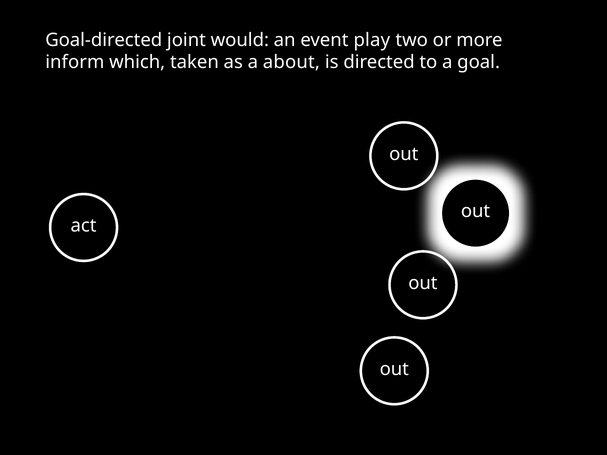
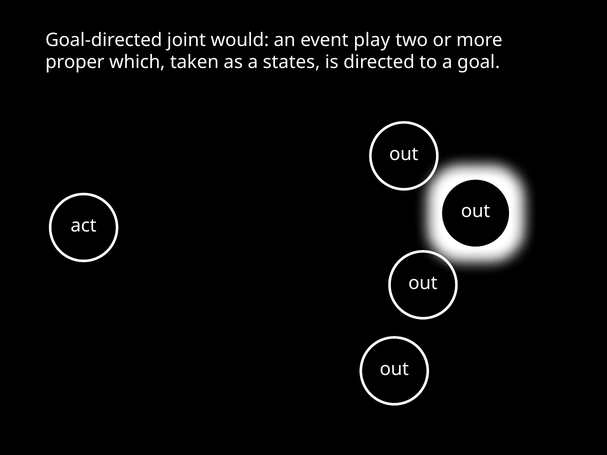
inform: inform -> proper (75, 62)
about: about -> states (291, 62)
